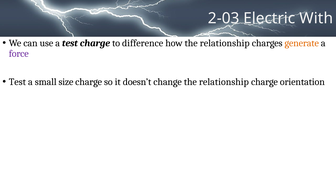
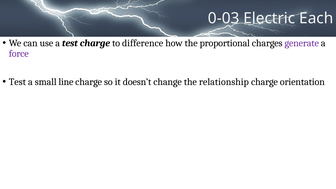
2-03: 2-03 -> 0-03 (224, 18)
With: With -> Each (316, 18)
how the relationship: relationship -> proportional (225, 43)
generate colour: orange -> purple (302, 43)
size: size -> line (66, 82)
